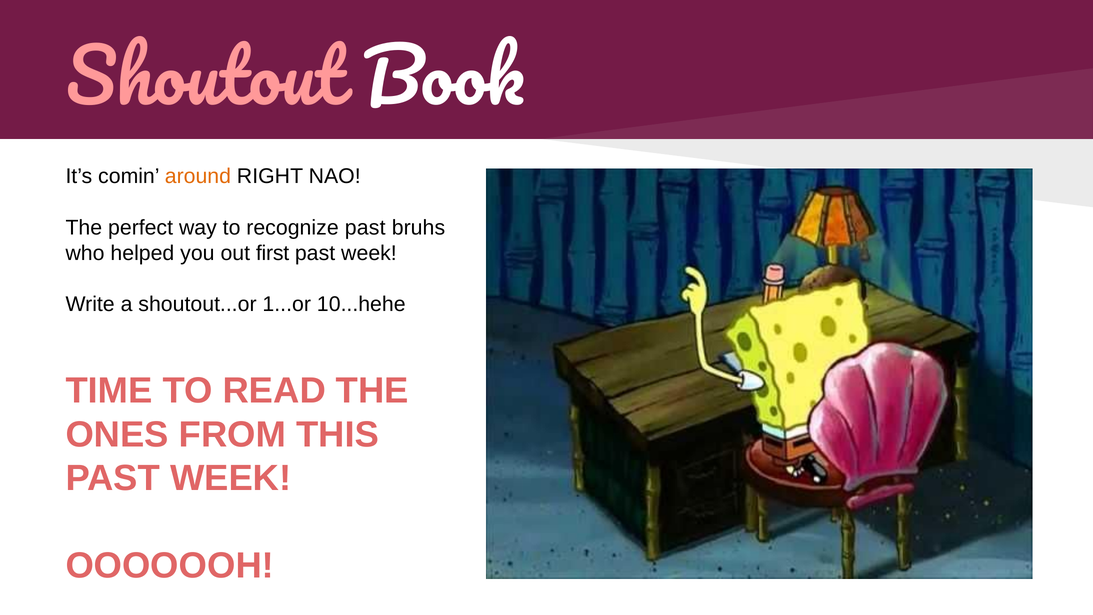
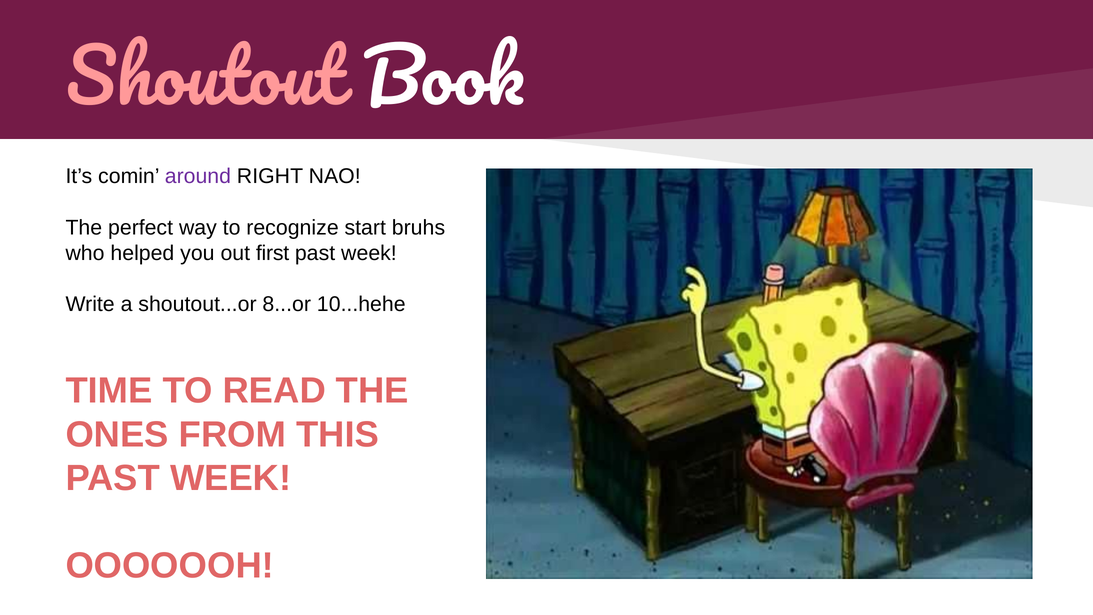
around colour: orange -> purple (198, 176)
recognize past: past -> start (365, 227)
1...or: 1...or -> 8...or (287, 304)
